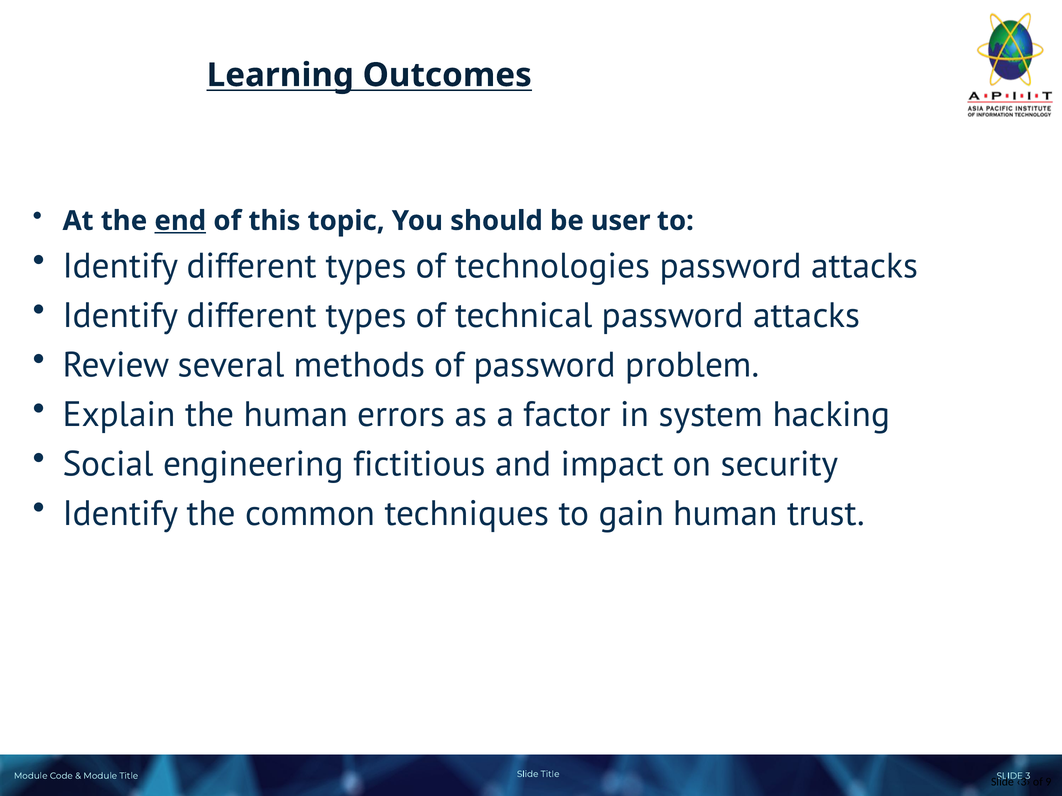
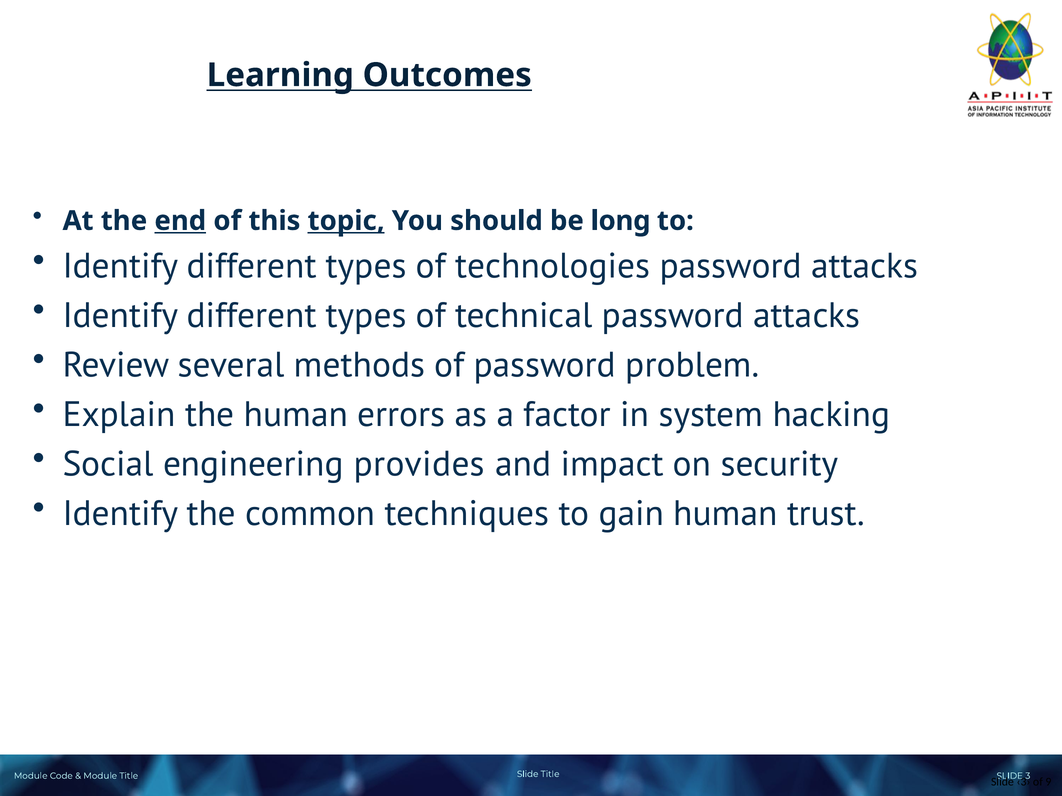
topic underline: none -> present (346, 221)
user: user -> long (621, 221)
fictitious: fictitious -> provides (419, 465)
